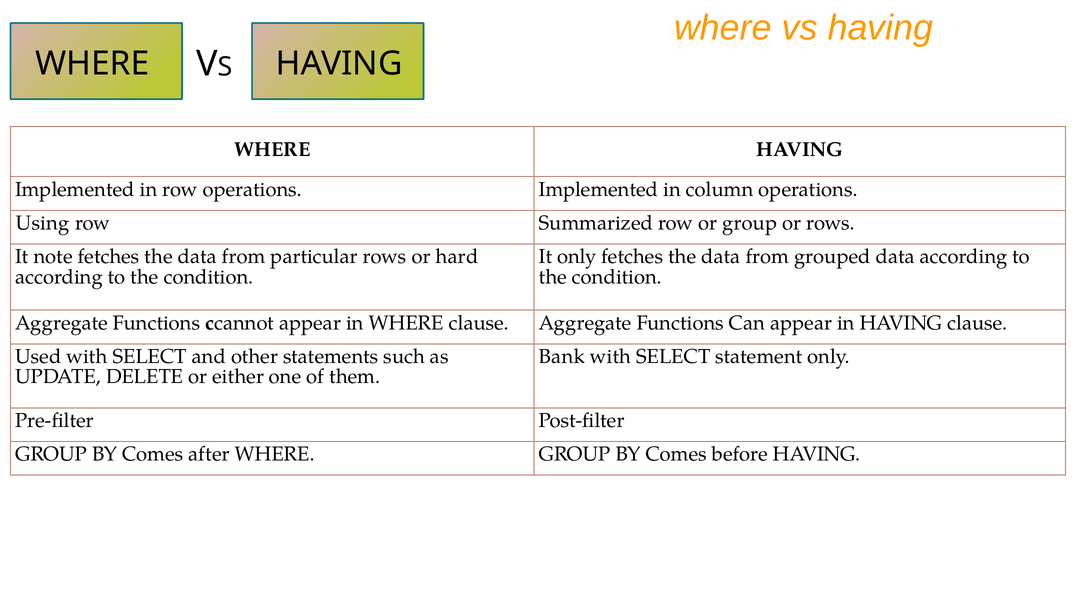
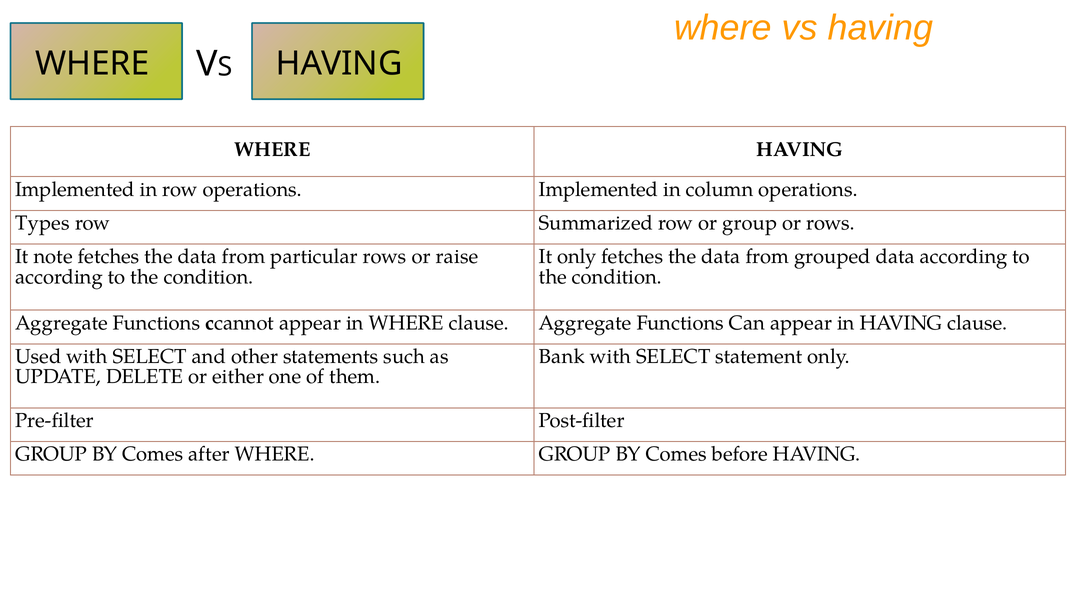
Using: Using -> Types (43, 223)
hard: hard -> raise (457, 257)
